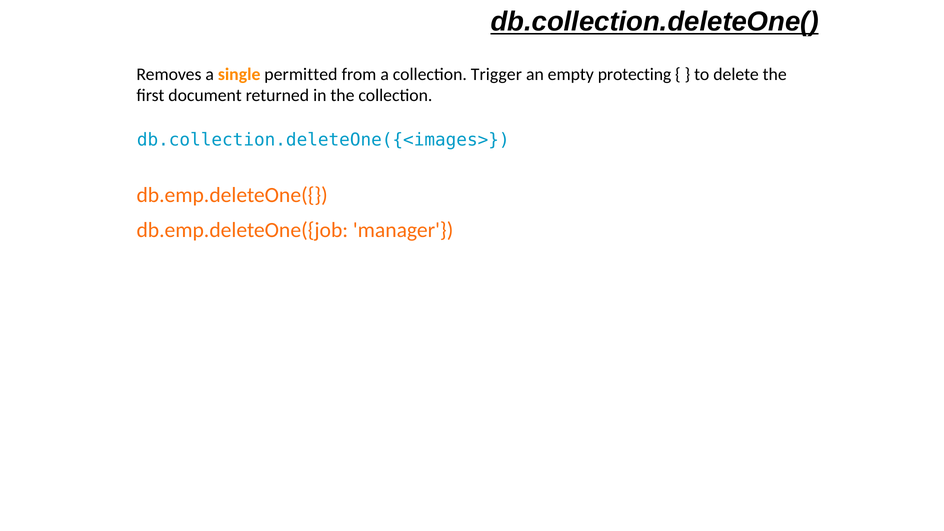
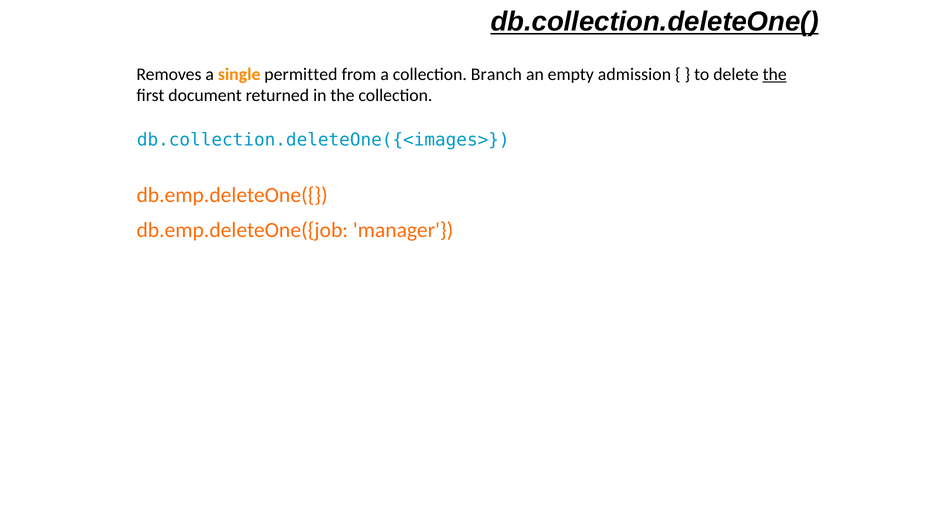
Trigger: Trigger -> Branch (496, 74)
protecting: protecting -> admission (634, 74)
the underline: none -> present (775, 74)
